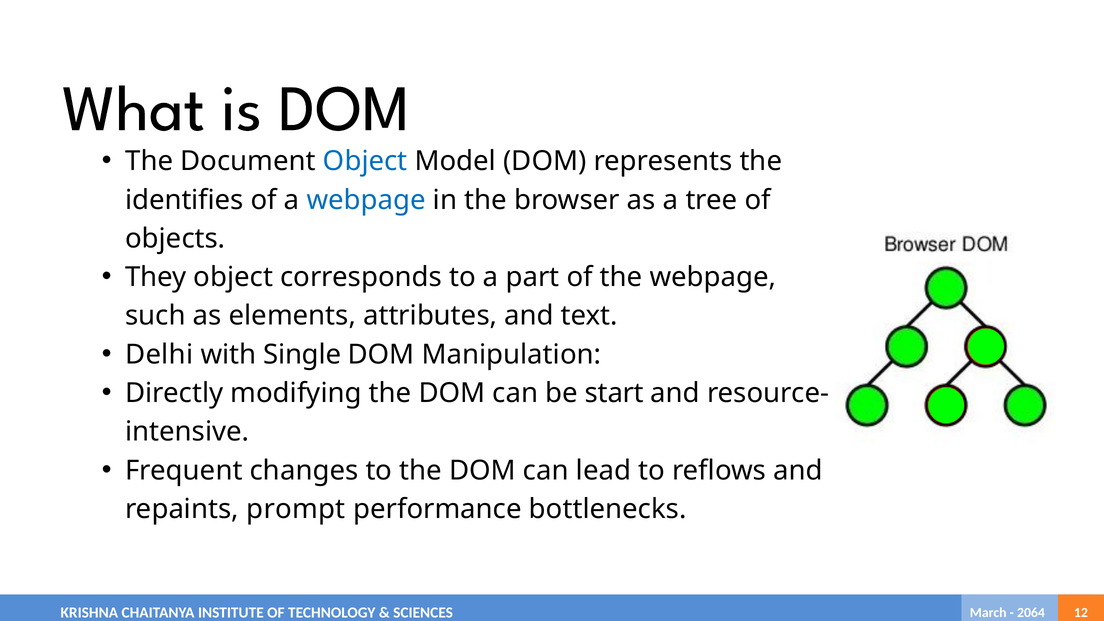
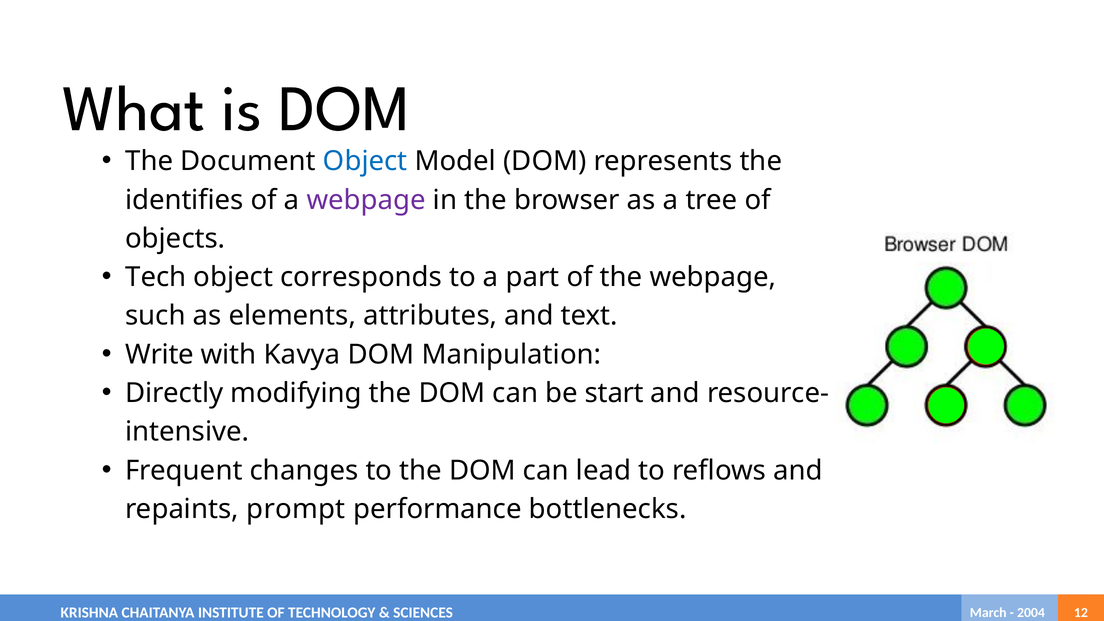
webpage colour: blue -> purple (366, 200)
They: They -> Tech (156, 277)
Delhi: Delhi -> Write (160, 354)
Single: Single -> Kavya (302, 354)
2064: 2064 -> 2004 (1031, 613)
